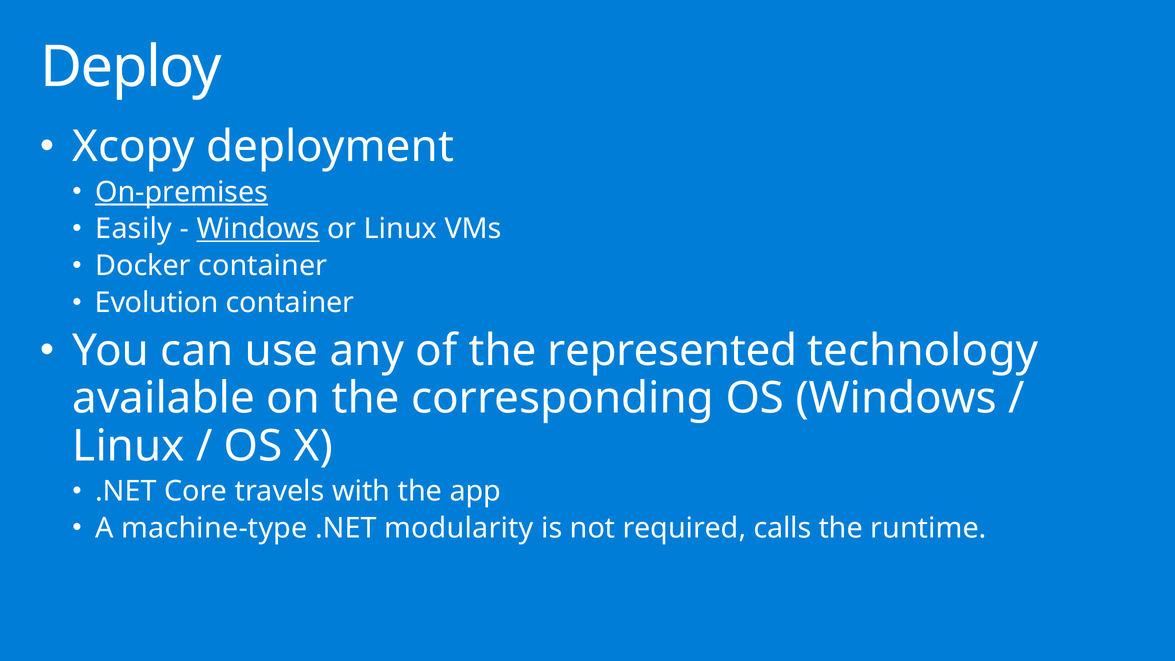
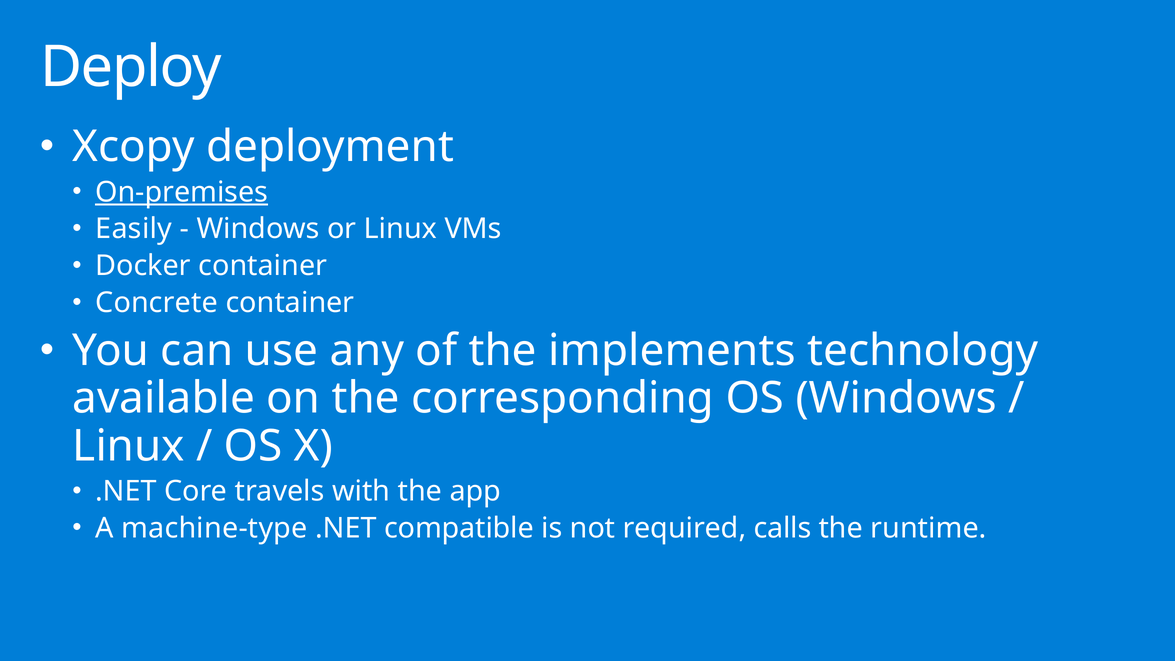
Windows underline: present -> none (258, 229)
Evolution: Evolution -> Concrete (157, 303)
represented: represented -> implements (672, 351)
modularity: modularity -> compatible (459, 528)
